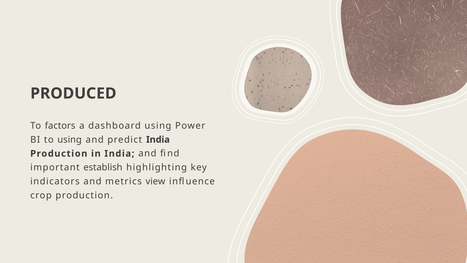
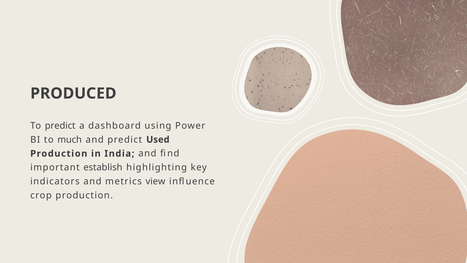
To factors: factors -> predict (60, 125)
to using: using -> much (70, 139)
predict India: India -> Used (158, 139)
